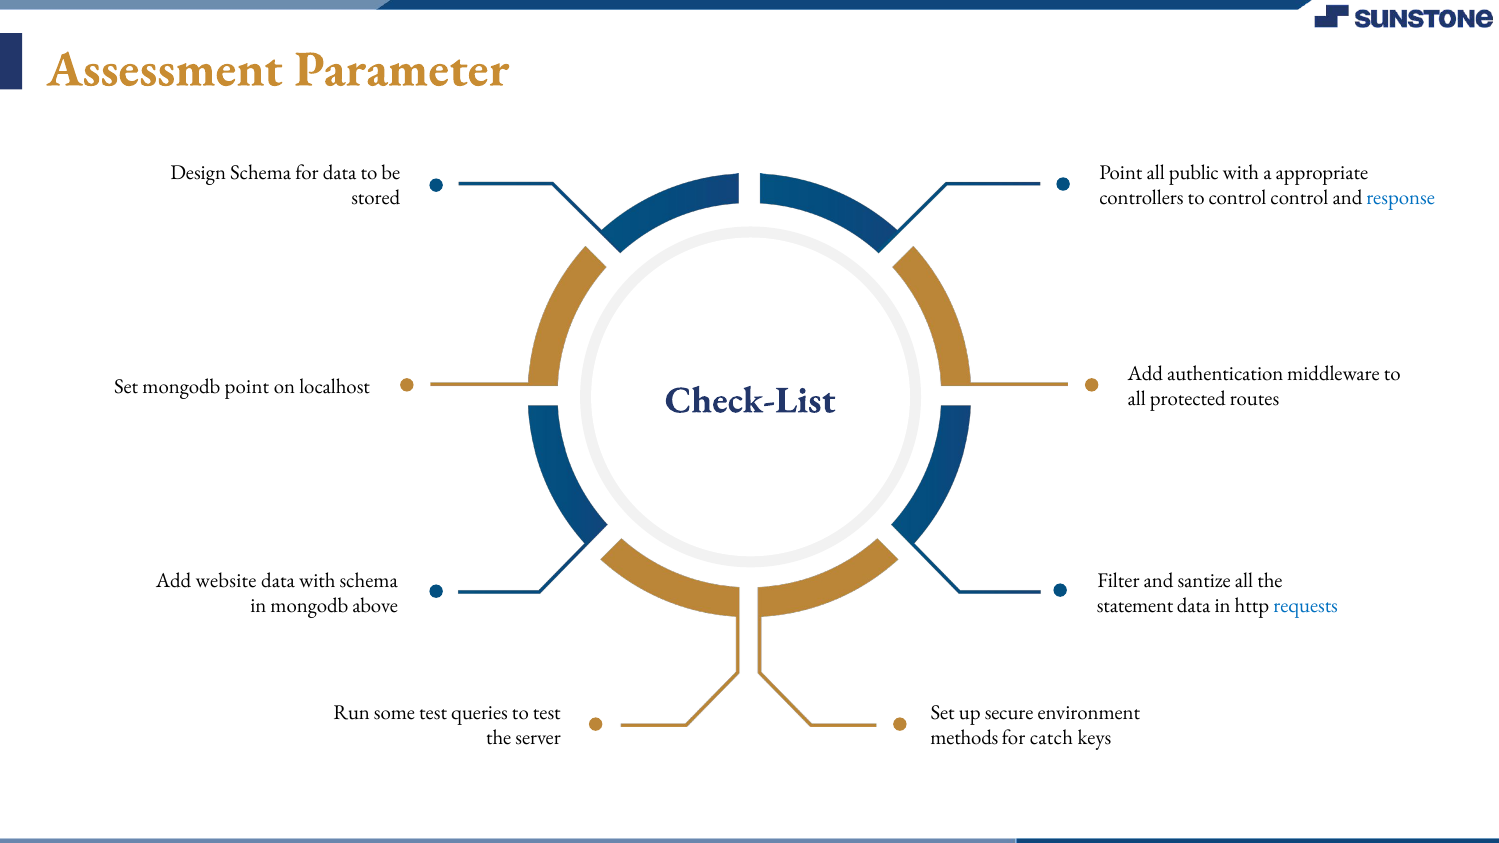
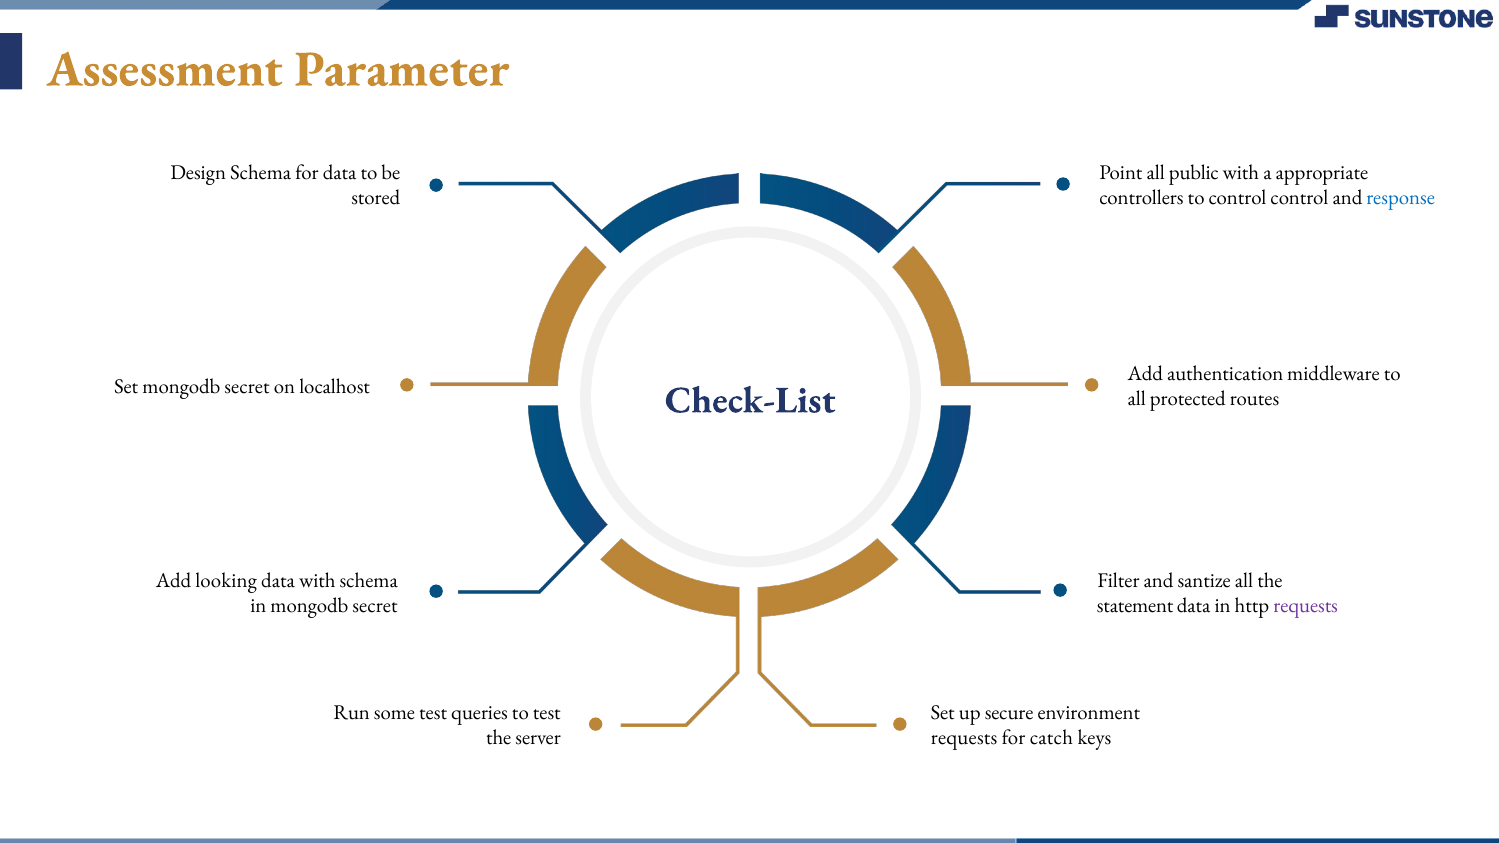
Set mongodb point: point -> secret (247, 386)
website: website -> looking (226, 581)
in mongodb above: above -> secret (375, 606)
requests colour: blue -> purple (1306, 606)
methods: methods -> requests (964, 738)
